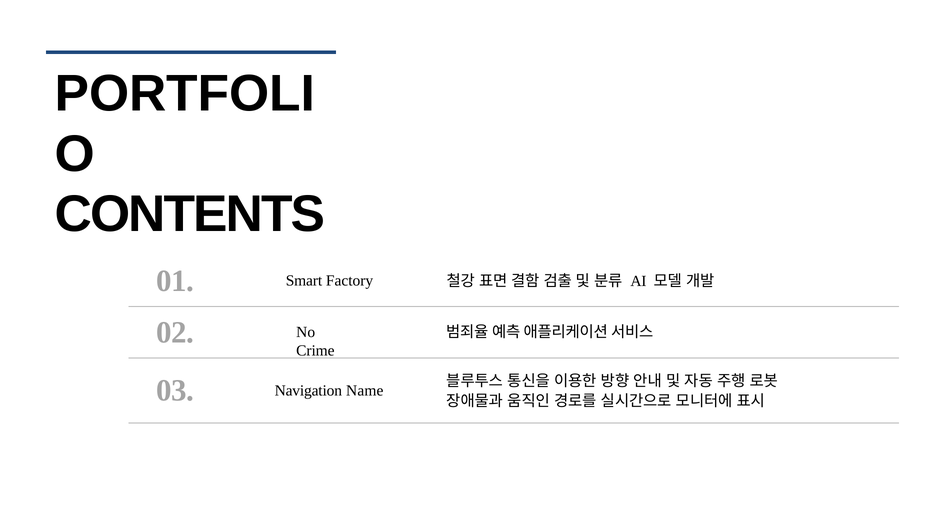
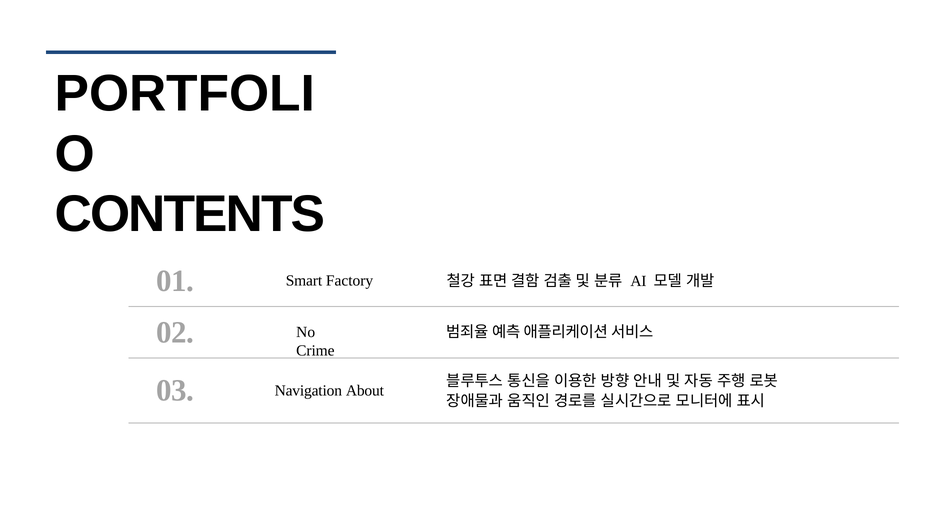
Name: Name -> About (365, 391)
